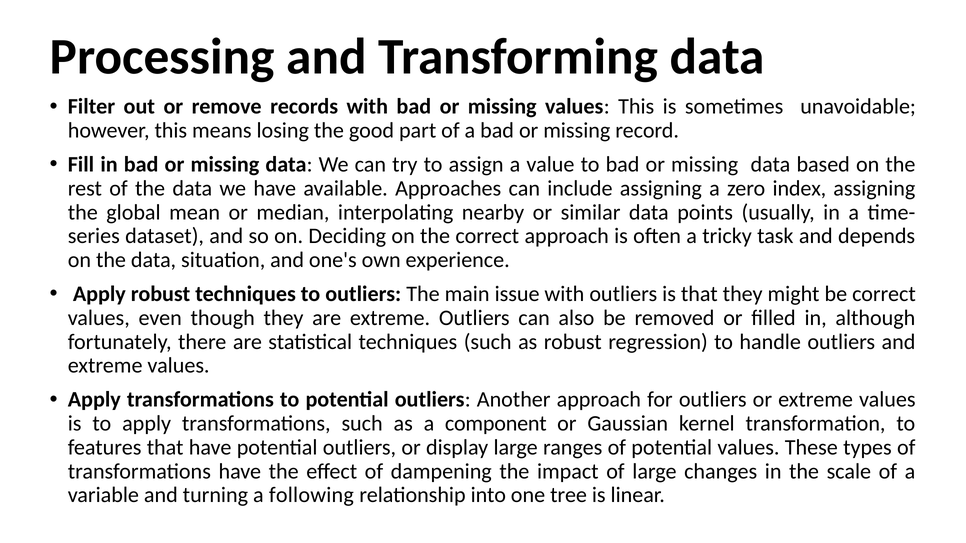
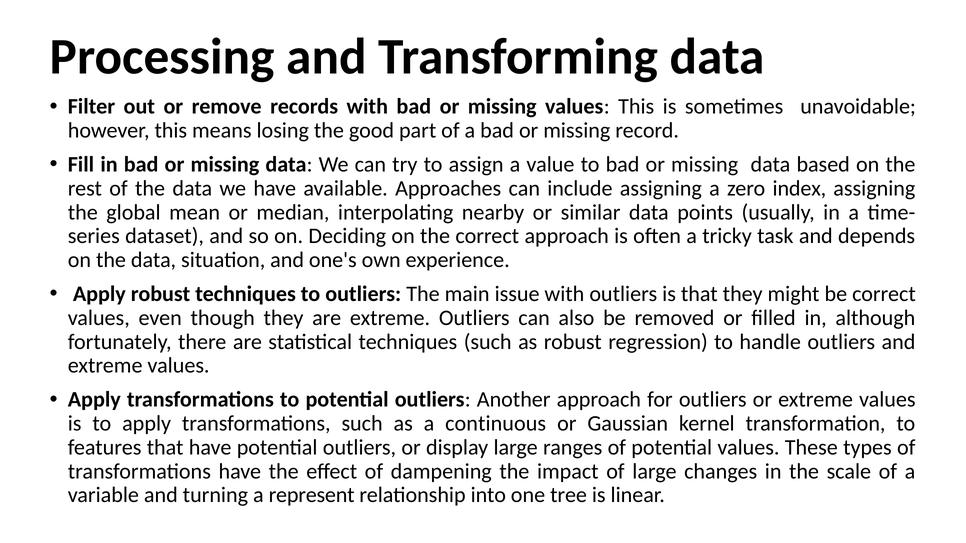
component: component -> continuous (496, 424)
following: following -> represent (312, 495)
